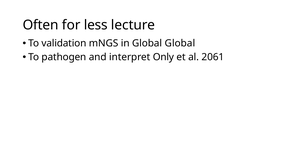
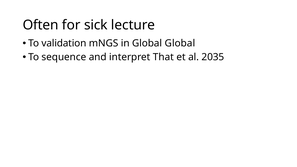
less: less -> sick (96, 25)
pathogen: pathogen -> sequence (64, 57)
Only: Only -> That (163, 57)
2061: 2061 -> 2035 (213, 57)
